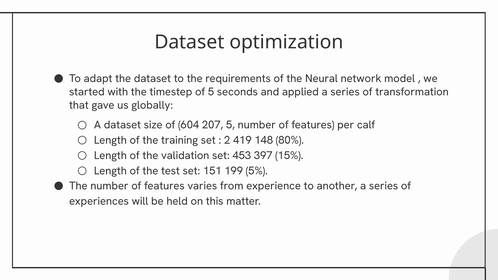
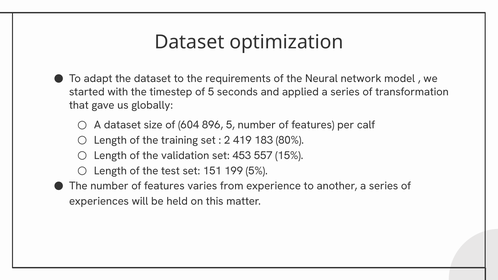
207: 207 -> 896 (213, 125)
148: 148 -> 183 (264, 140)
397: 397 -> 557 (263, 156)
